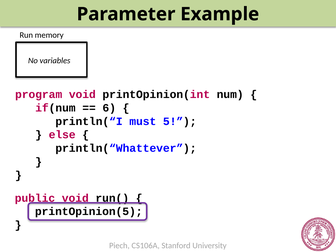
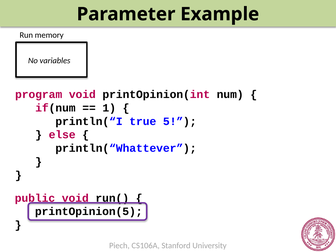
6: 6 -> 1 (109, 108)
must: must -> true (143, 121)
